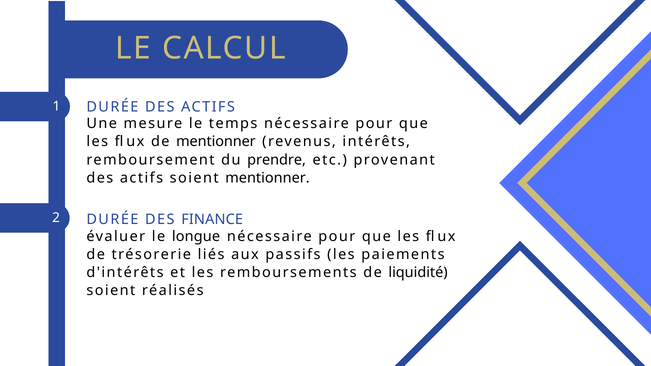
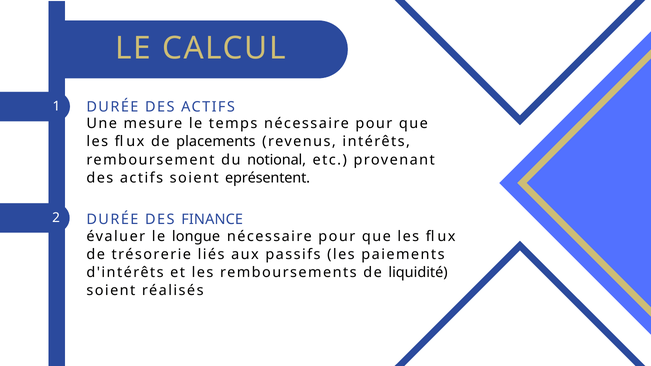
de mentionner: mentionner -> placements (216, 142)
prendre: prendre -> notional (277, 160)
soient mentionner: mentionner -> eprésentent (268, 178)
